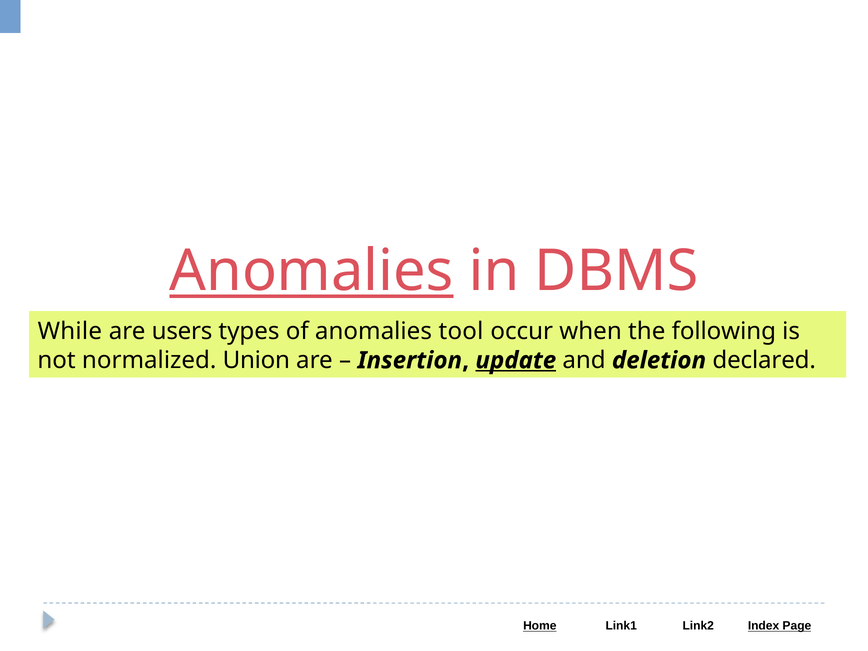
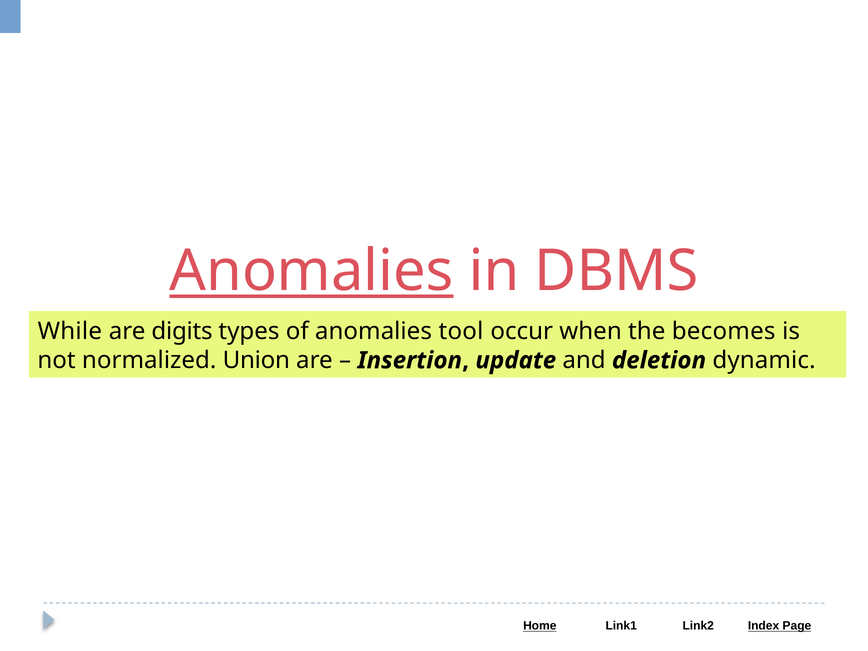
users: users -> digits (182, 331)
following: following -> becomes (724, 331)
update underline: present -> none (516, 360)
declared: declared -> dynamic (764, 360)
